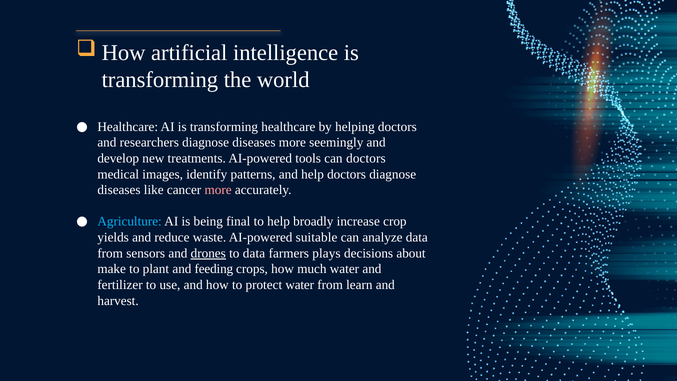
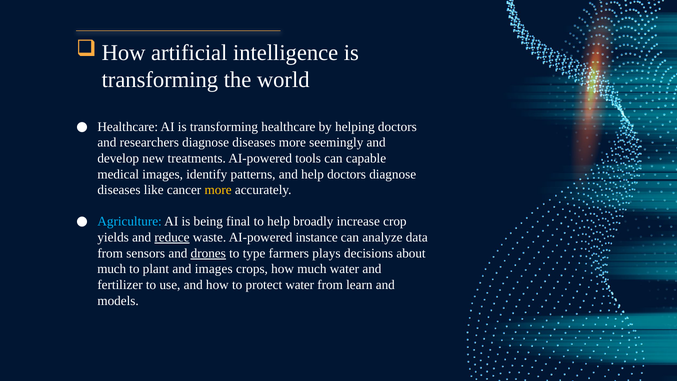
can doctors: doctors -> capable (366, 158)
more colour: pink -> yellow (218, 190)
reduce underline: none -> present (172, 237)
suitable: suitable -> instance (317, 237)
to data: data -> type (254, 253)
make: make -> much (112, 269)
and feeding: feeding -> images (214, 269)
harvest: harvest -> models (118, 301)
